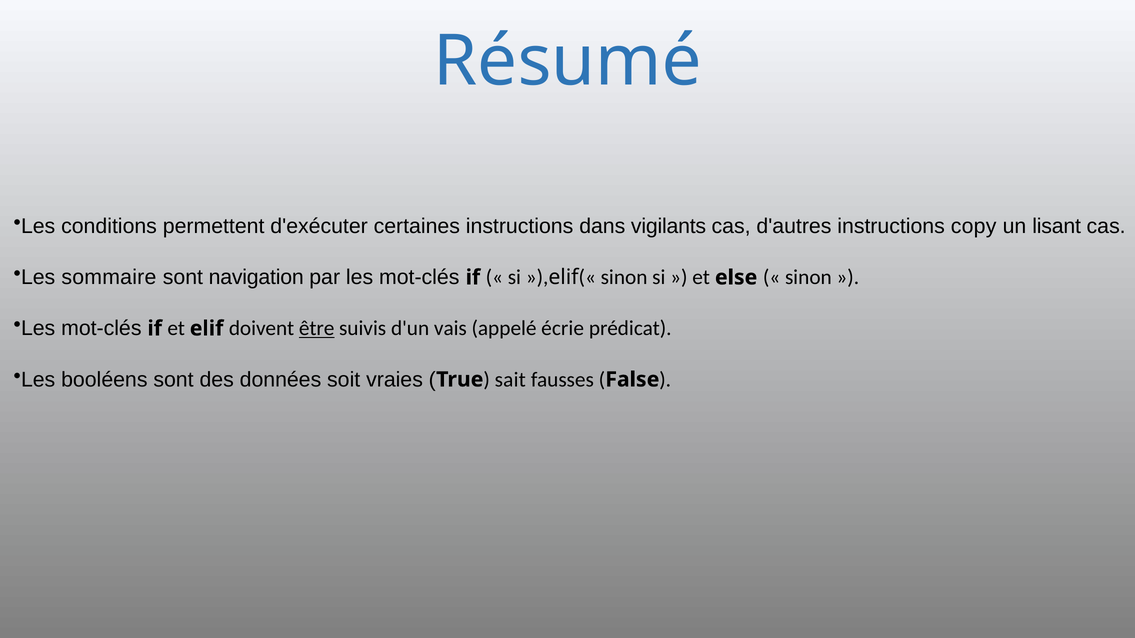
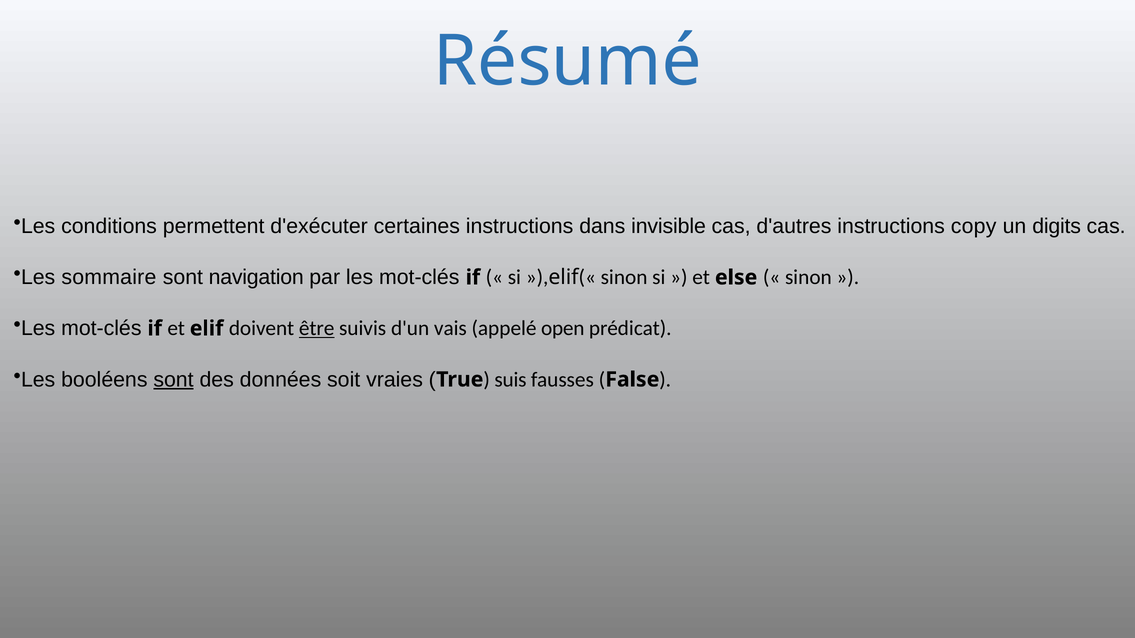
vigilants: vigilants -> invisible (669, 227)
lisant: lisant -> digits (1057, 227)
écrie: écrie -> open (563, 329)
sont underline: none -> present (174, 380)
sait: sait -> suis (510, 380)
